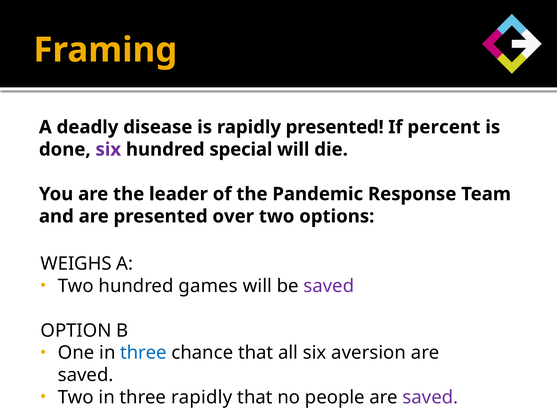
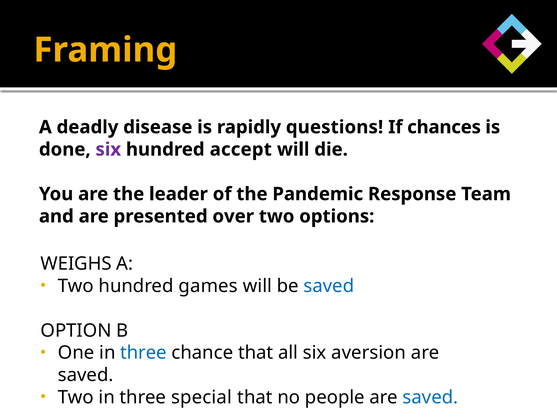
rapidly presented: presented -> questions (335, 127)
percent: percent -> chances (444, 127)
special: special -> accept (241, 149)
saved colour: purple -> blue (329, 286)
three rapidly: rapidly -> special (202, 397)
saved colour: purple -> blue (430, 397)
